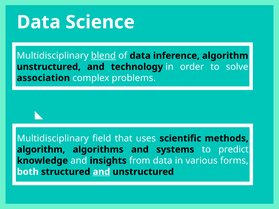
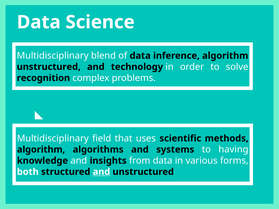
blend underline: present -> none (103, 56)
association: association -> recognition (43, 78)
predict: predict -> having (233, 150)
